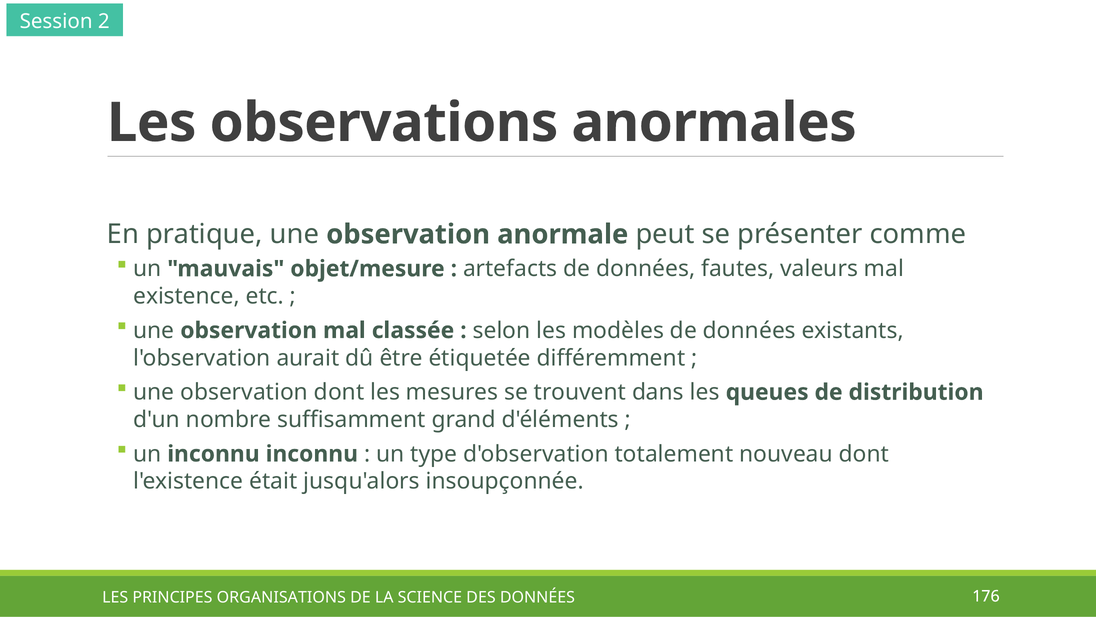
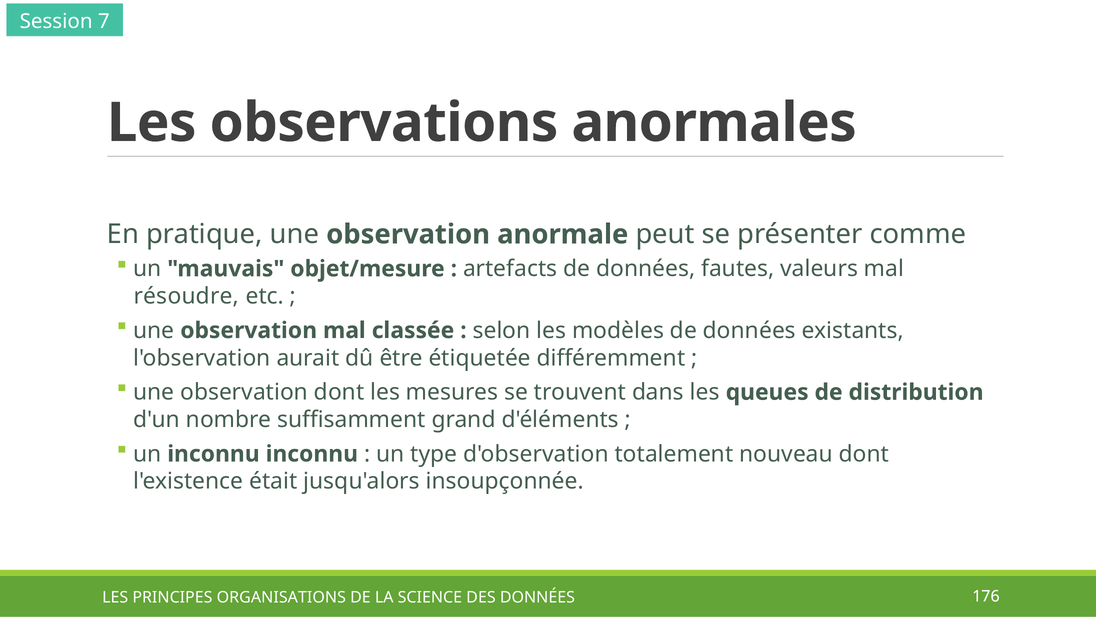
2: 2 -> 7 (104, 21)
existence: existence -> résoudre (186, 296)
